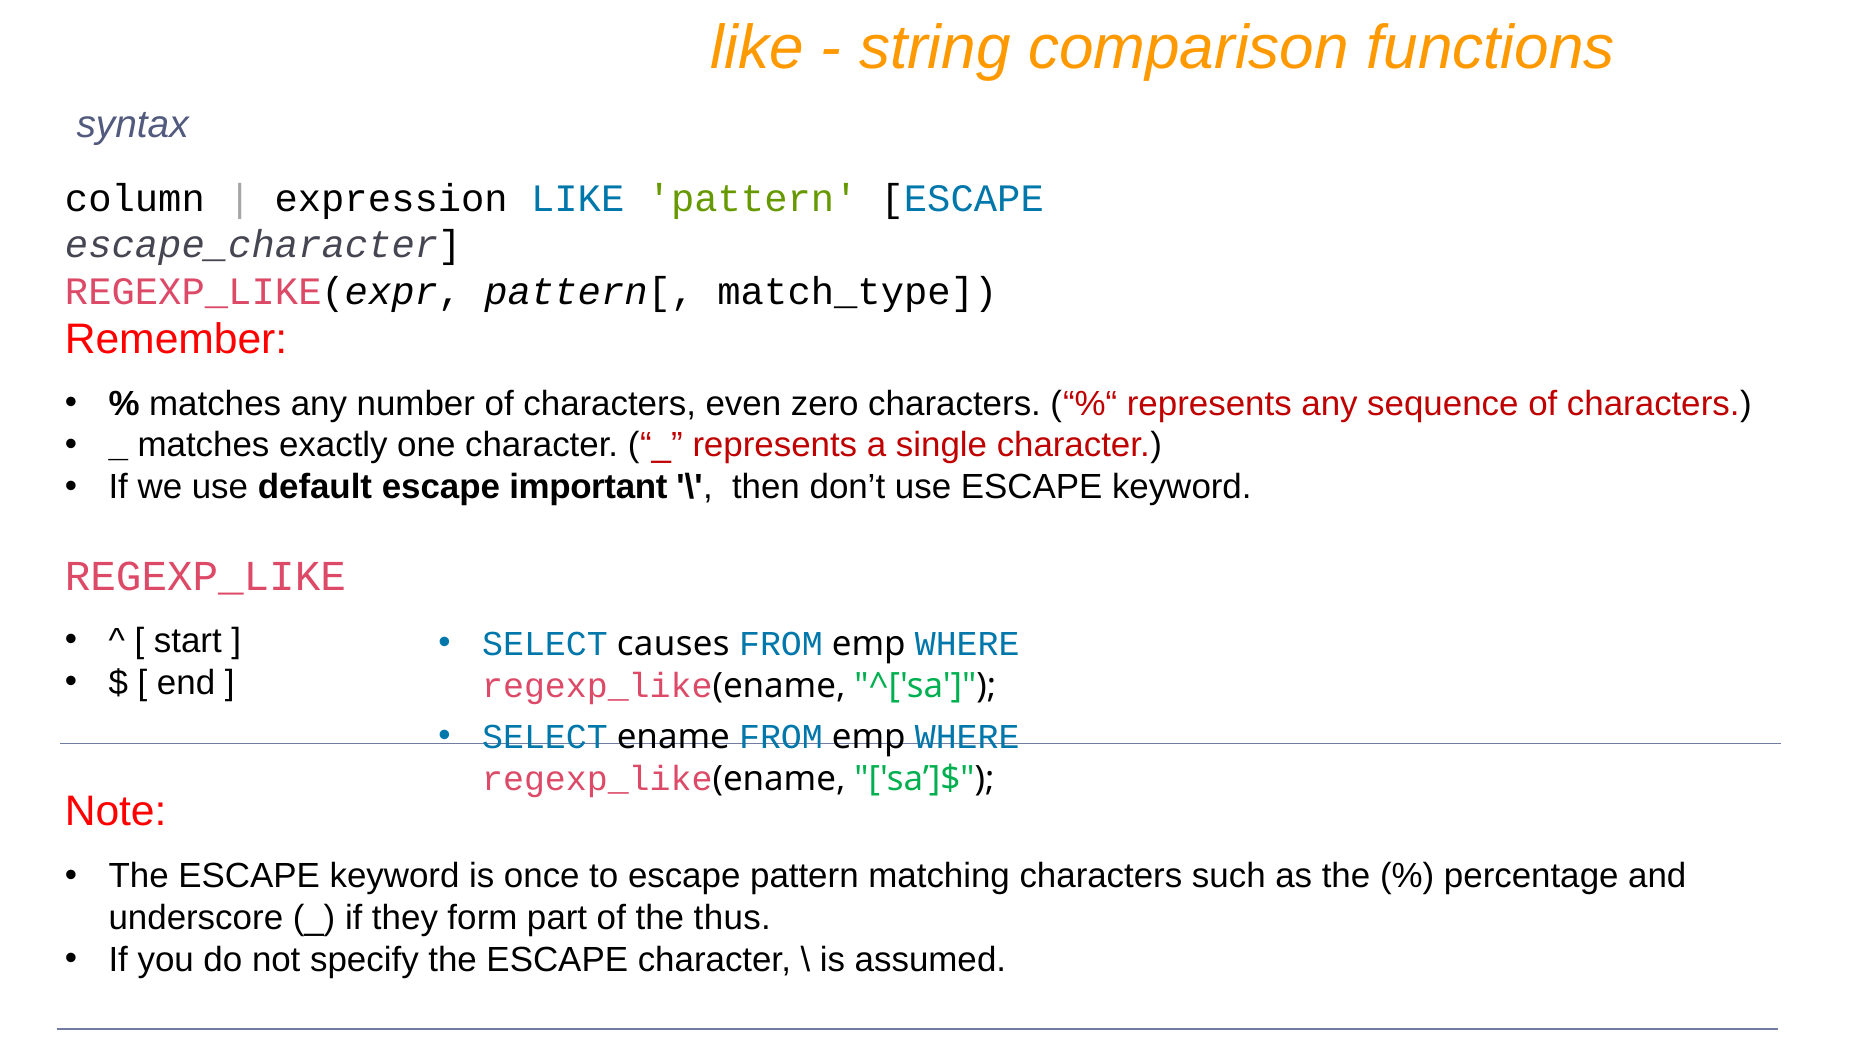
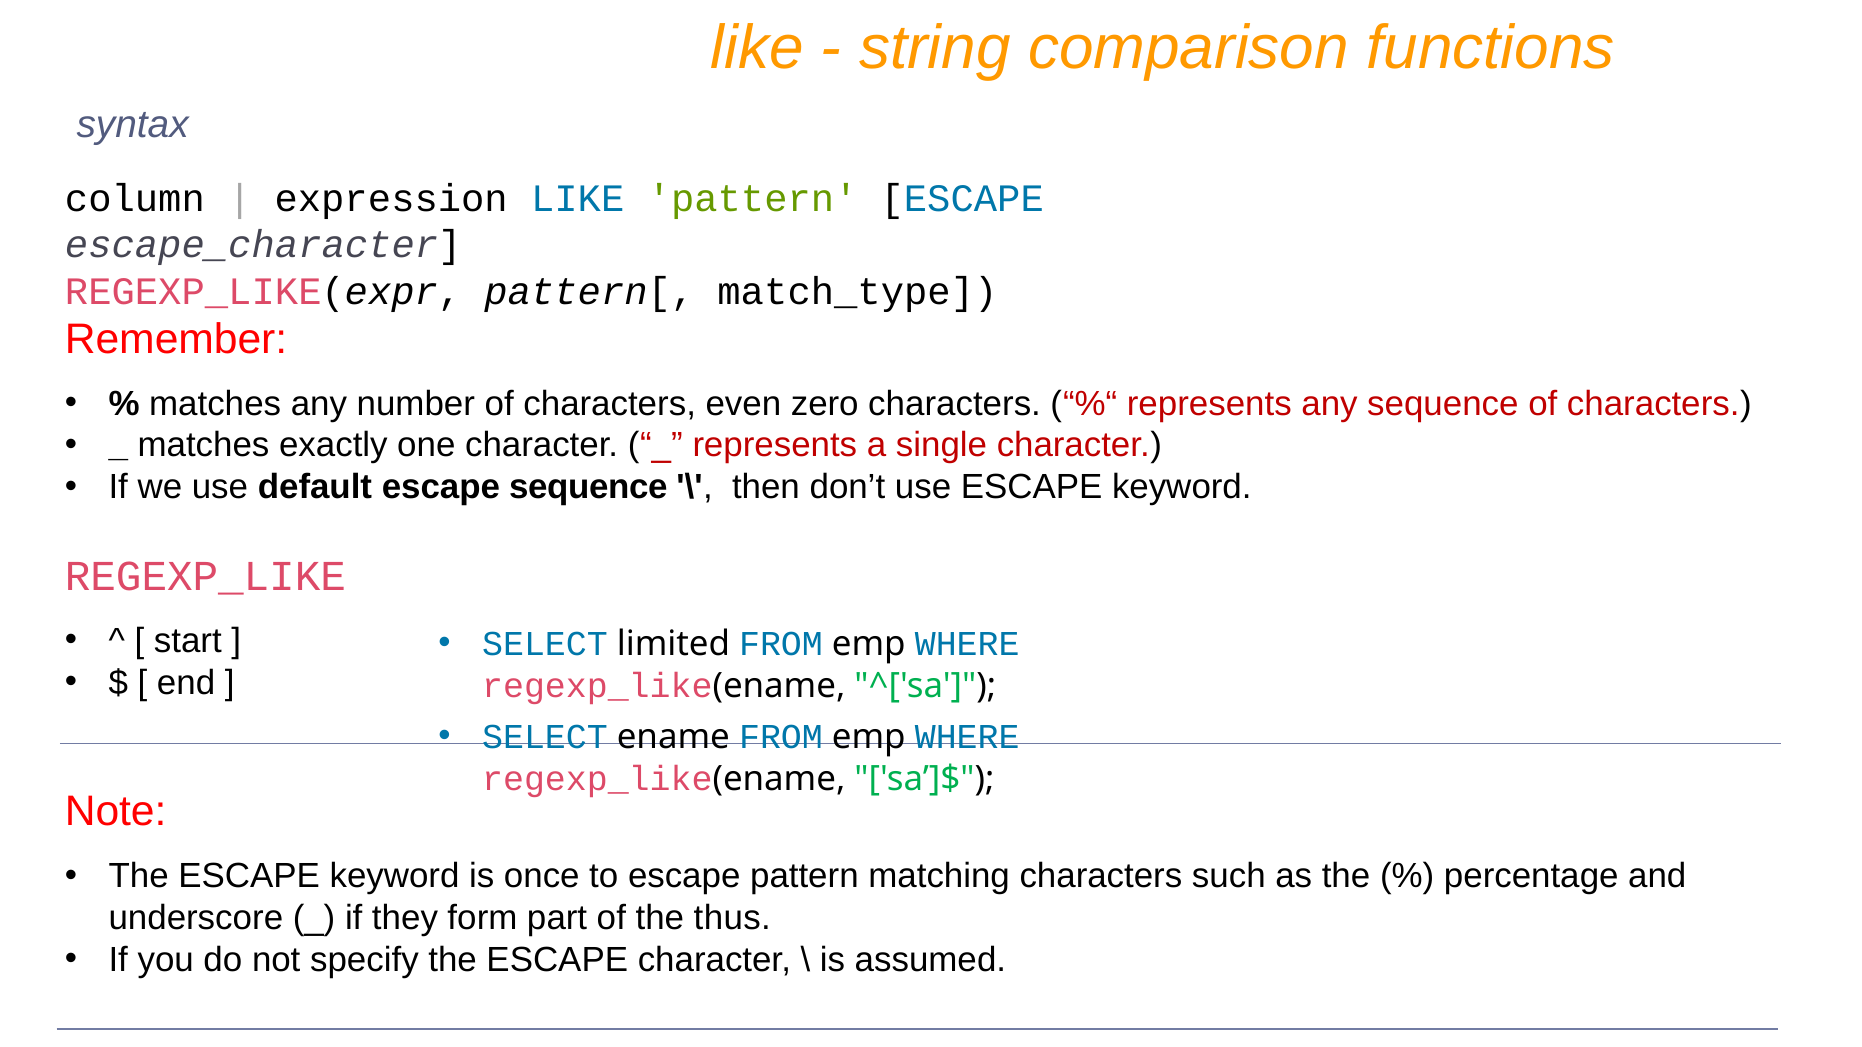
escape important: important -> sequence (588, 488)
causes: causes -> limited (673, 644)
